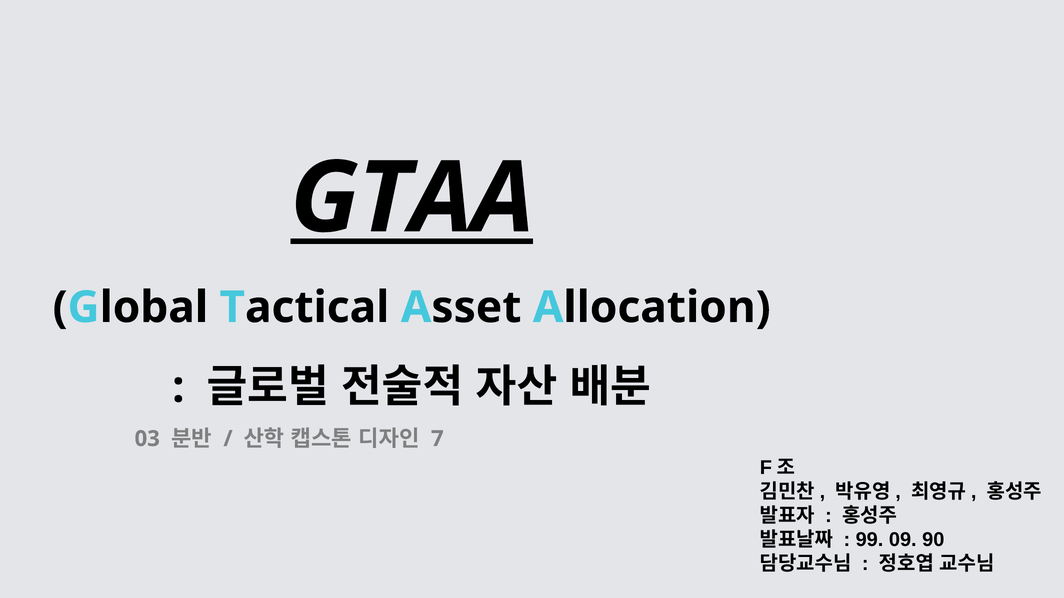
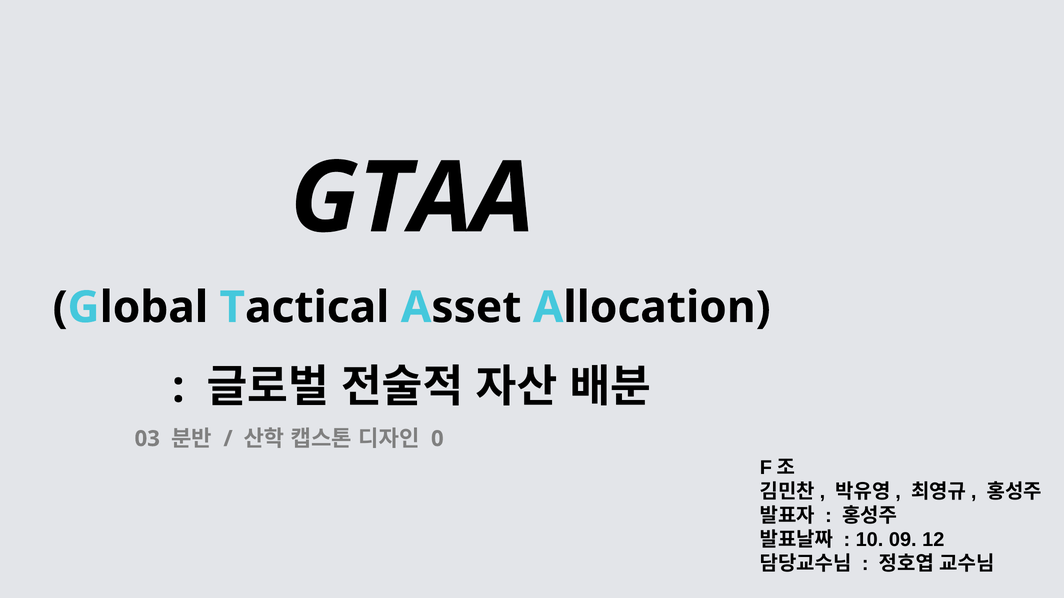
GTAA underline: present -> none (412, 199)
7: 7 -> 0 (437, 439)
99: 99 -> 10 (870, 540)
90: 90 -> 12 (933, 540)
